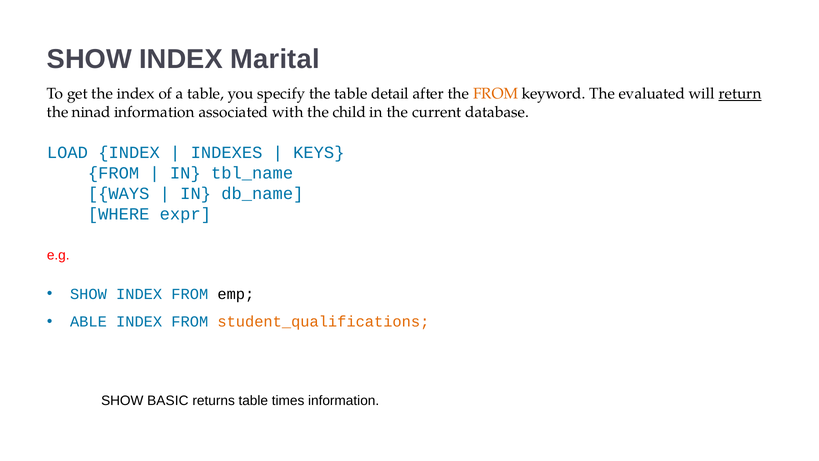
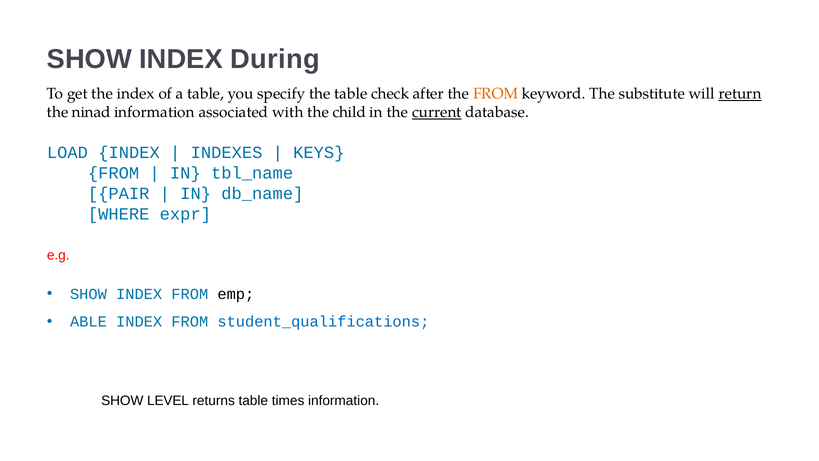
Marital: Marital -> During (275, 59)
detail: detail -> check (390, 94)
evaluated: evaluated -> substitute (652, 94)
current underline: none -> present (437, 112)
WAYS: WAYS -> PAIR (119, 194)
student_qualifications colour: orange -> blue (323, 322)
BASIC: BASIC -> LEVEL (168, 401)
